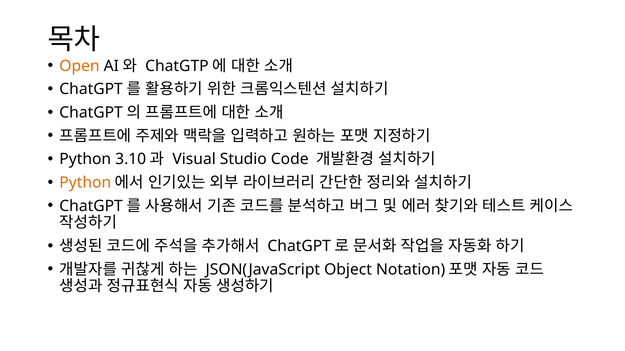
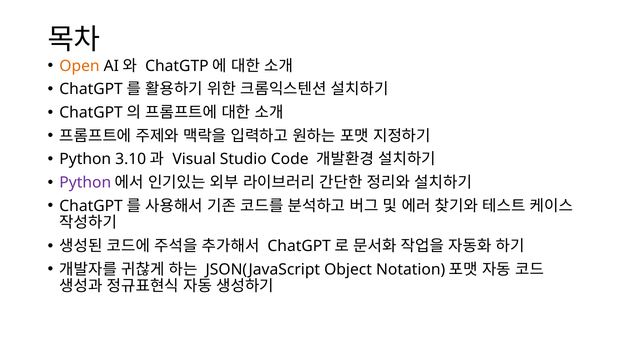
Python colour: orange -> purple (85, 183)
